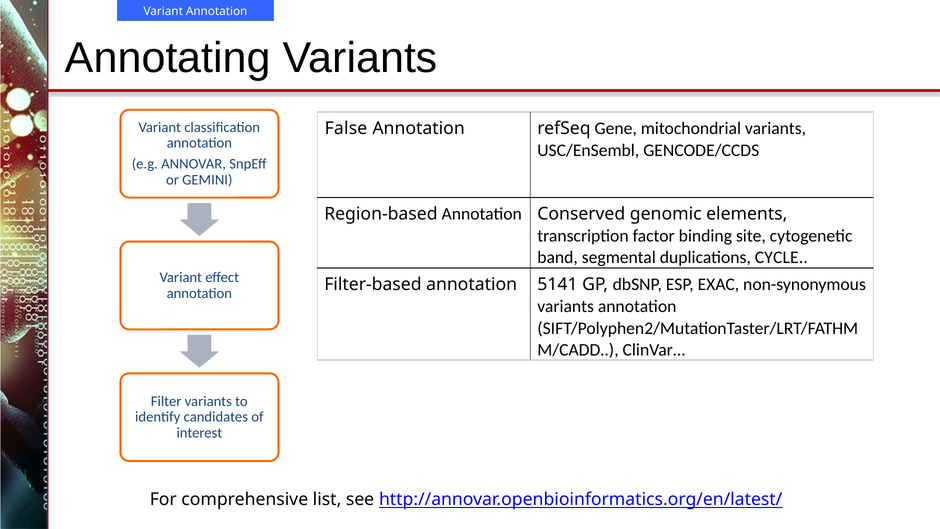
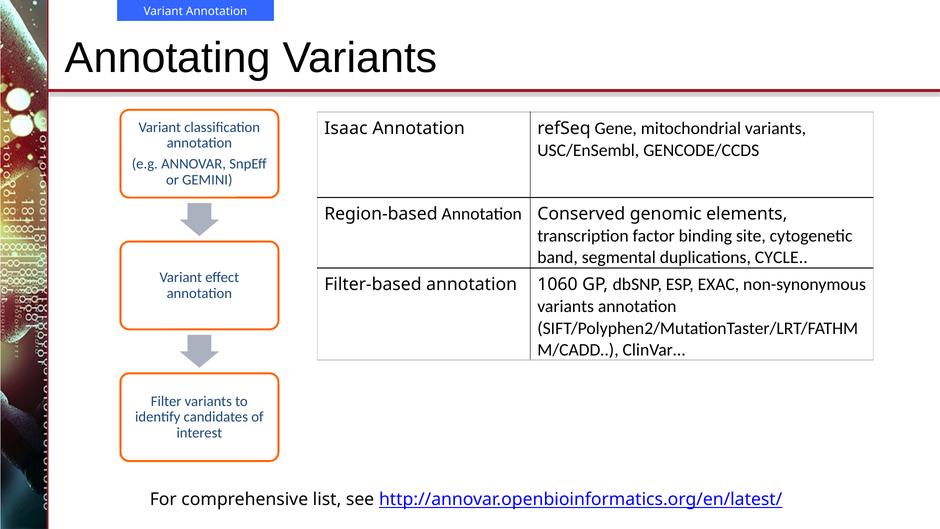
False: False -> Isaac (346, 128)
5141: 5141 -> 1060 (557, 285)
